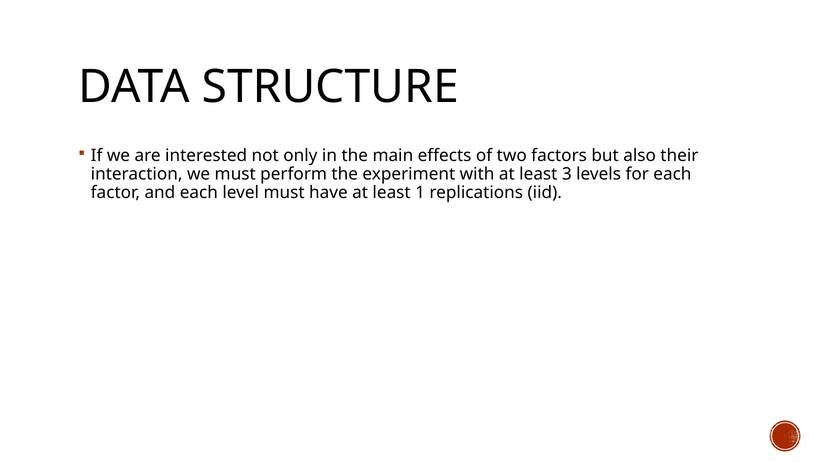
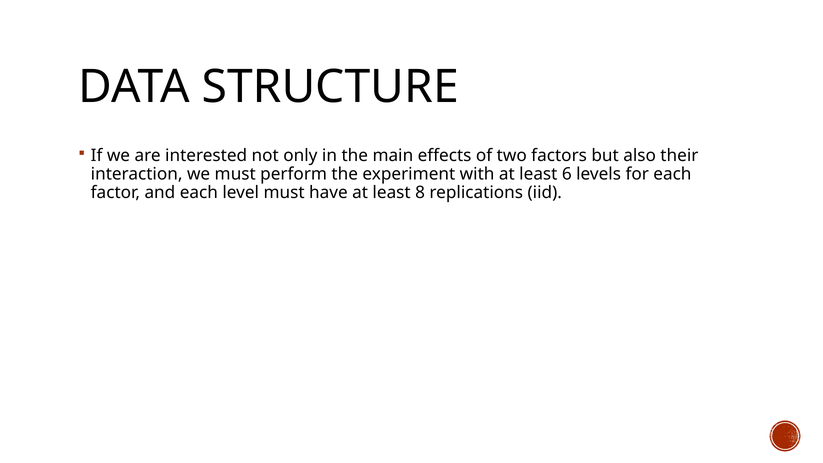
3: 3 -> 6 (567, 174)
1: 1 -> 8 (420, 192)
